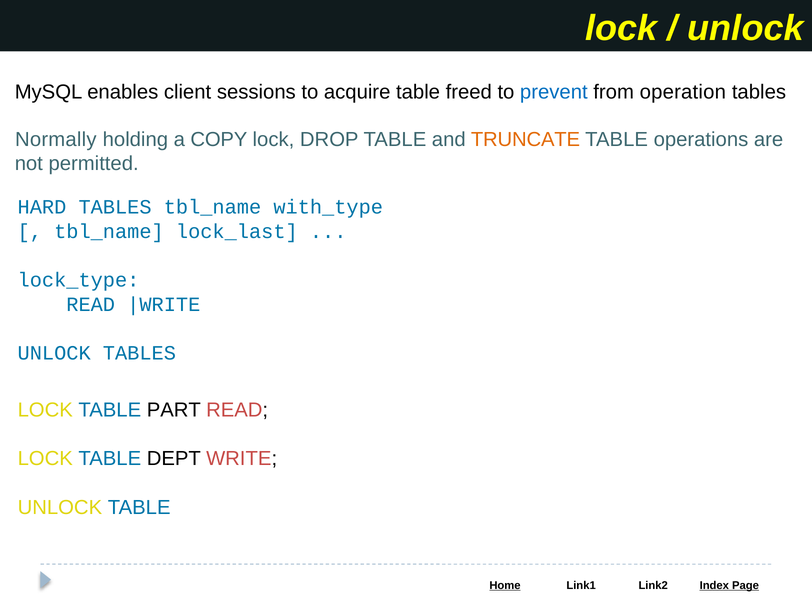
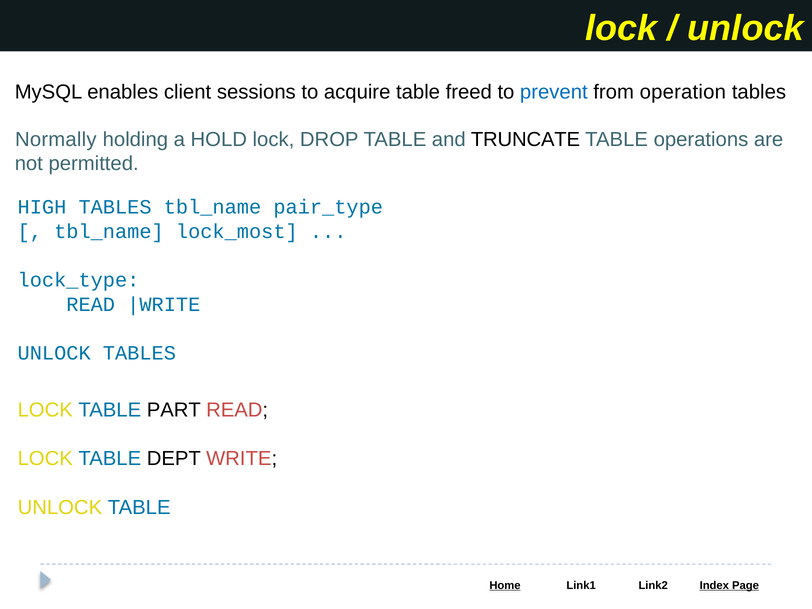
COPY: COPY -> HOLD (219, 139)
TRUNCATE colour: orange -> black (526, 139)
HARD: HARD -> HIGH (42, 207)
with_type: with_type -> pair_type (328, 207)
lock_last: lock_last -> lock_most (237, 231)
